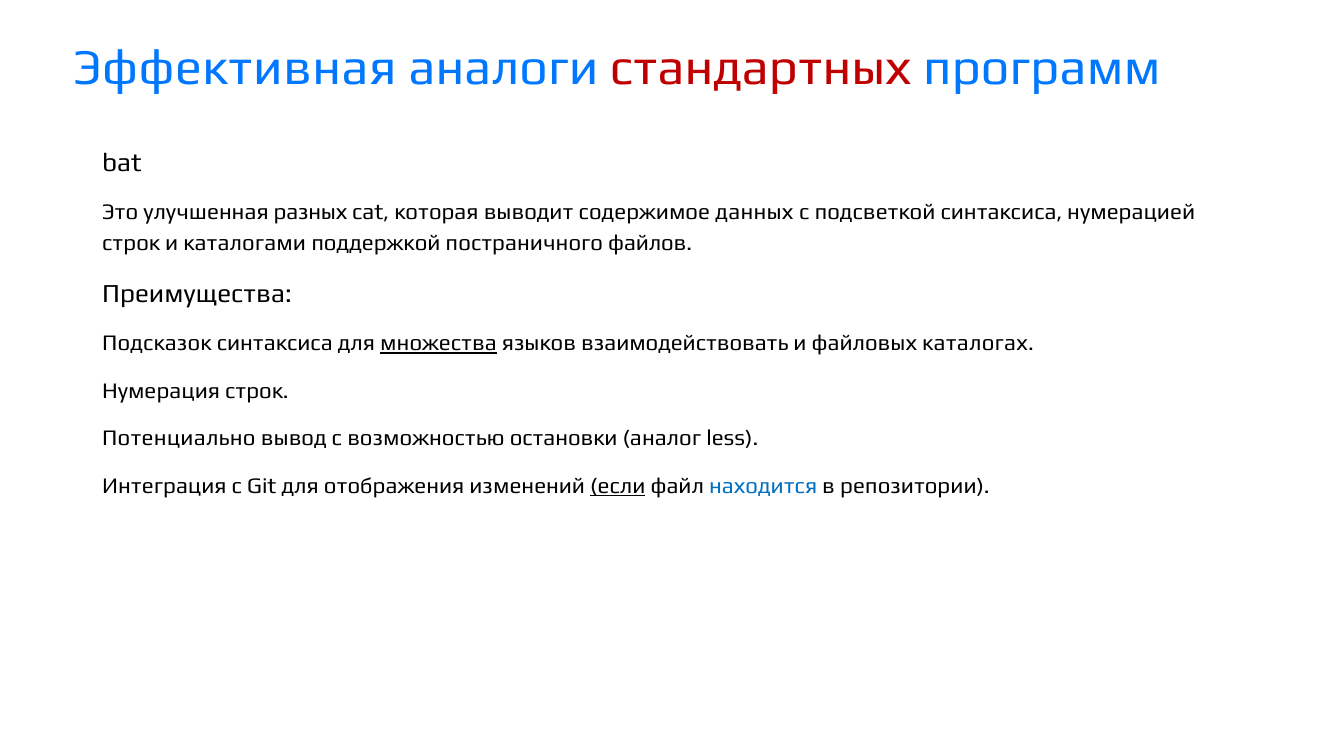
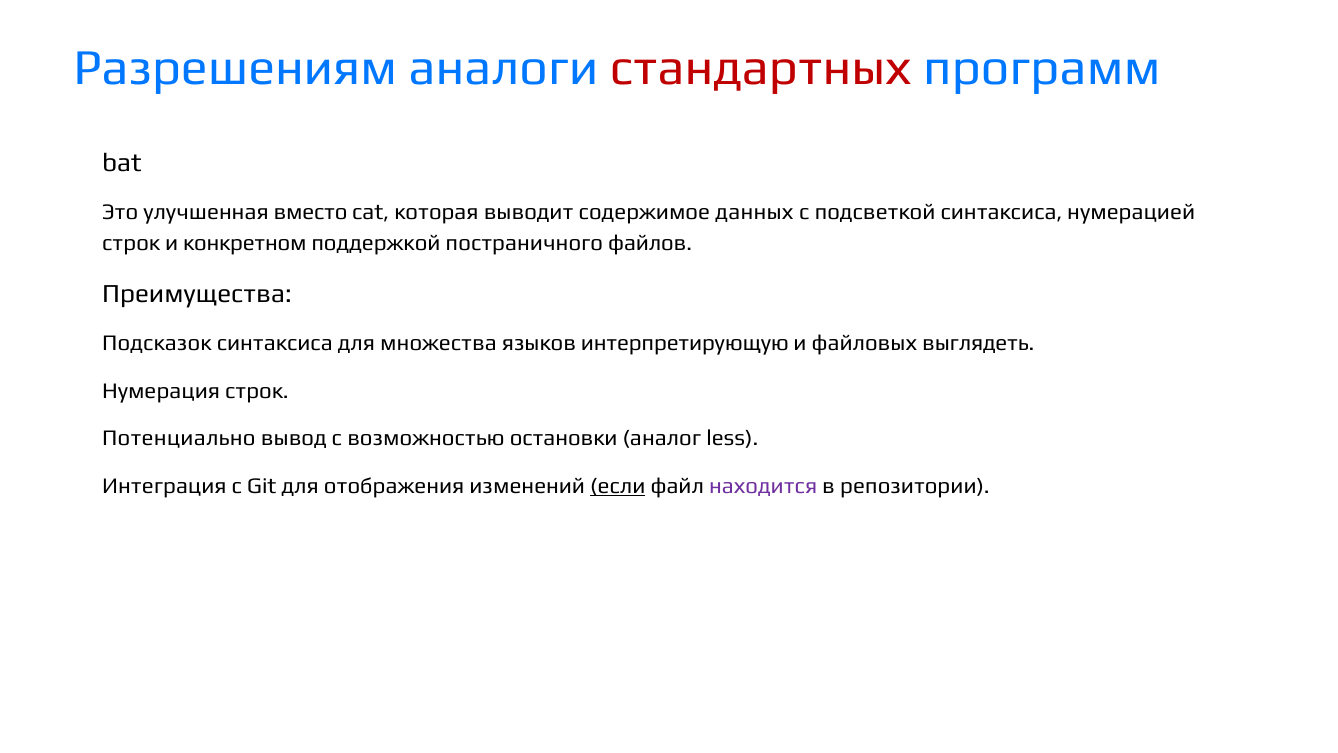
Эффективная: Эффективная -> Разрешениям (235, 67)
разных: разных -> вместо (311, 212)
каталогами: каталогами -> конкретном (245, 243)
множества underline: present -> none (439, 343)
взаимодействовать: взаимодействовать -> интерпретирующую (685, 343)
каталогах: каталогах -> выглядеть (978, 343)
находится colour: blue -> purple (763, 486)
